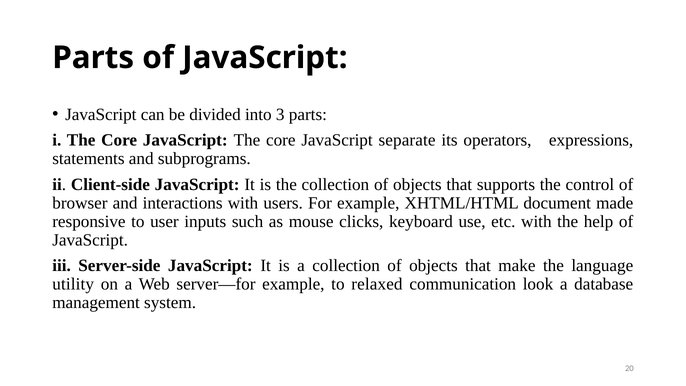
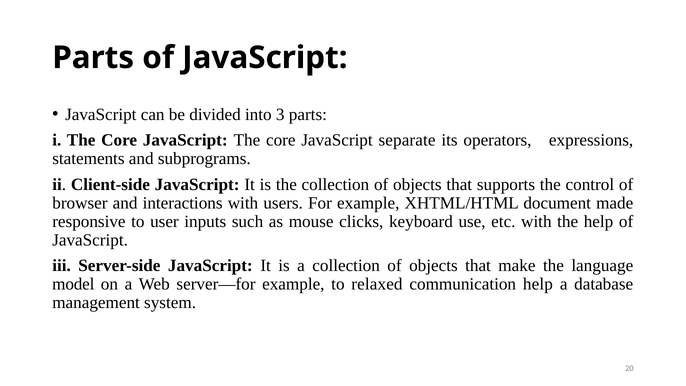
utility: utility -> model (73, 284)
communication look: look -> help (538, 284)
